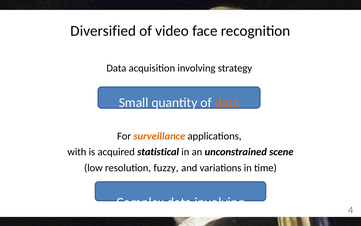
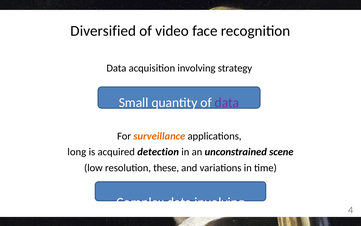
data colour: orange -> purple (227, 103)
with: with -> long (77, 152)
statistical: statistical -> detection (158, 152)
fuzzy: fuzzy -> these (166, 168)
